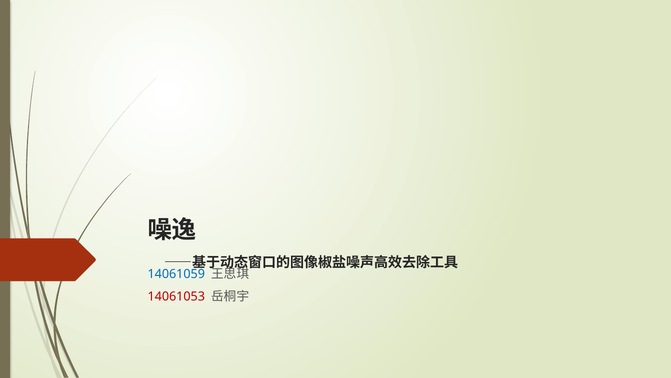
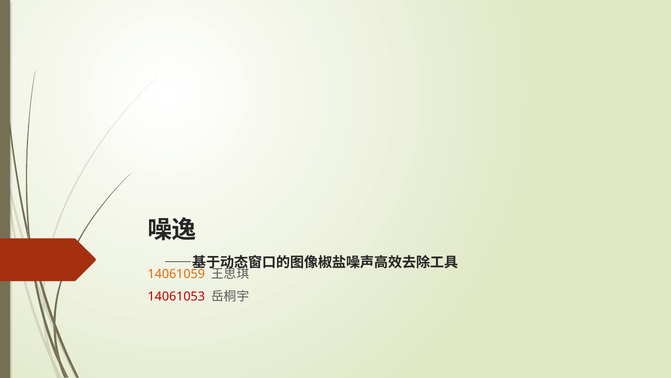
14061059 colour: blue -> orange (176, 274)
